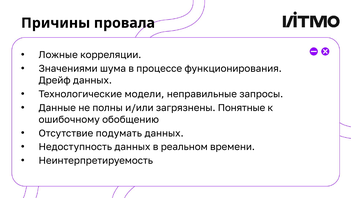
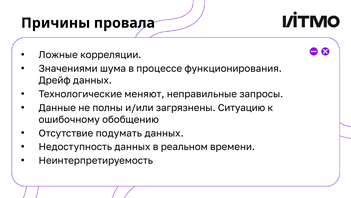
модели: модели -> меняют (144, 94)
Понятные: Понятные -> Ситуацию (242, 108)
